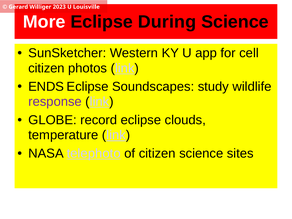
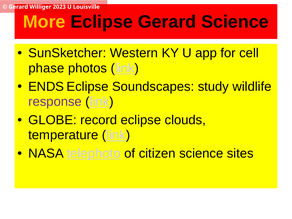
More colour: white -> yellow (44, 22)
Eclipse During: During -> Gerard (167, 22)
citizen: citizen -> phase (46, 68)
